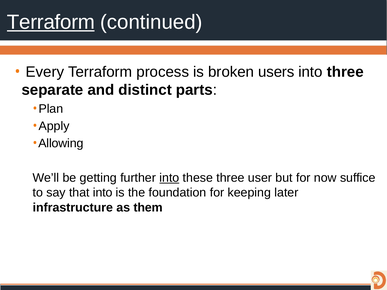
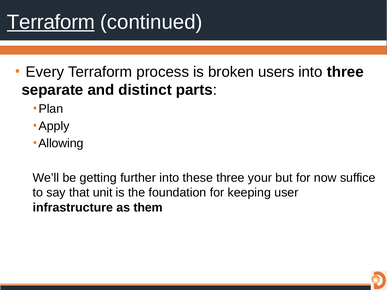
into underline: present -> none (169, 178)
user: user -> your (260, 178)
that into: into -> unit (103, 193)
later: later -> user (286, 193)
